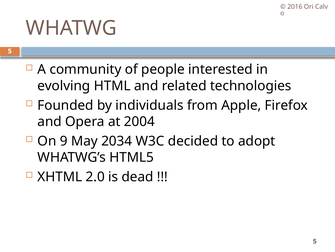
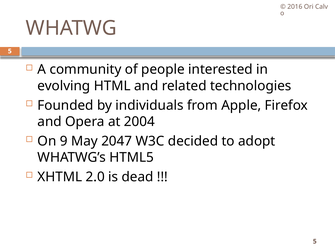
2034: 2034 -> 2047 (117, 141)
